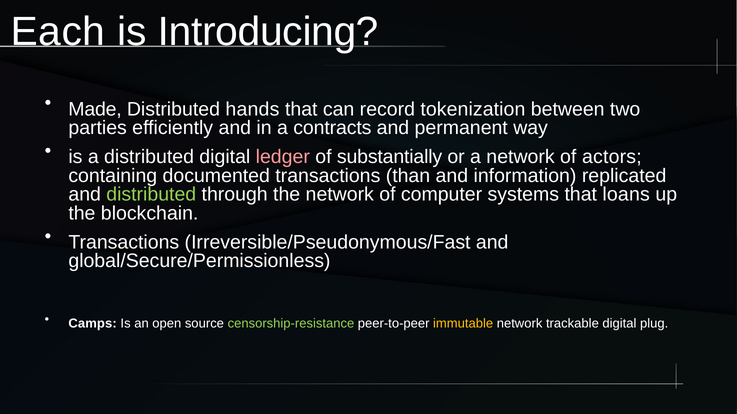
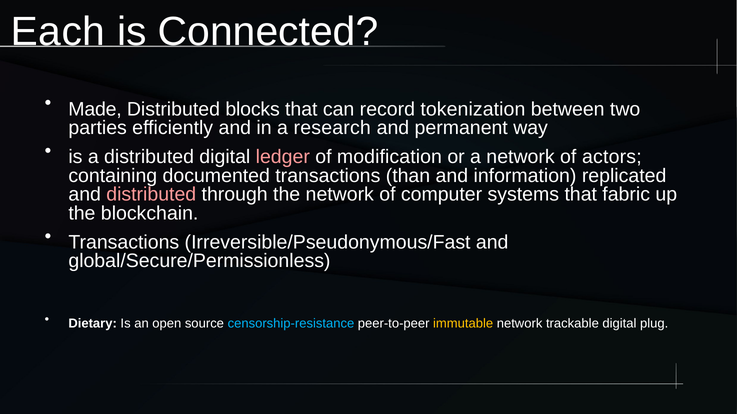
Introducing: Introducing -> Connected (268, 32)
hands: hands -> blocks (253, 109)
contracts: contracts -> research (332, 128)
substantially: substantially -> modification (389, 157)
distributed colour: light green -> pink (151, 195)
loans: loans -> fabric (626, 195)
Camps: Camps -> Dietary (93, 324)
censorship-resistance colour: light green -> light blue (291, 324)
